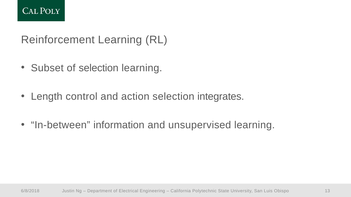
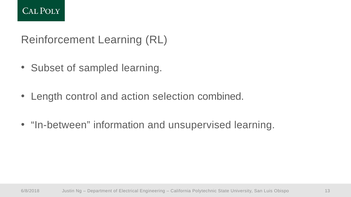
of selection: selection -> sampled (99, 68)
integrates: integrates -> combined (221, 97)
